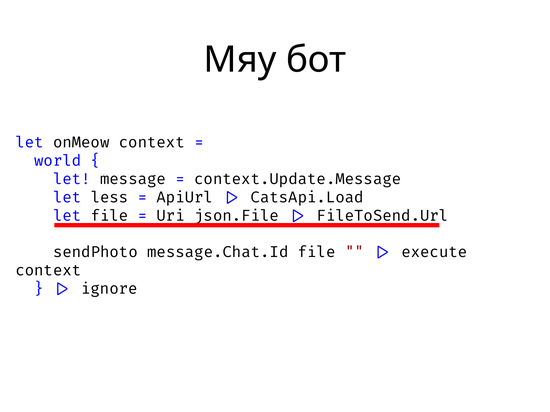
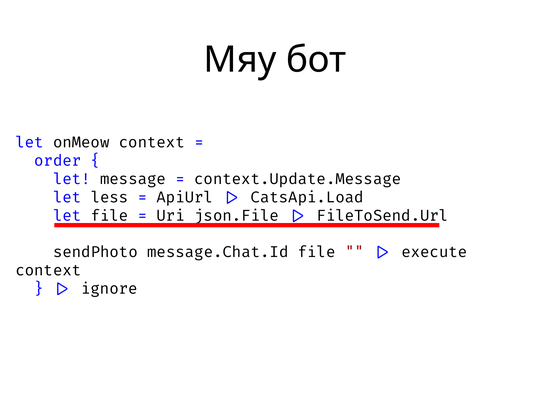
world: world -> order (58, 161)
